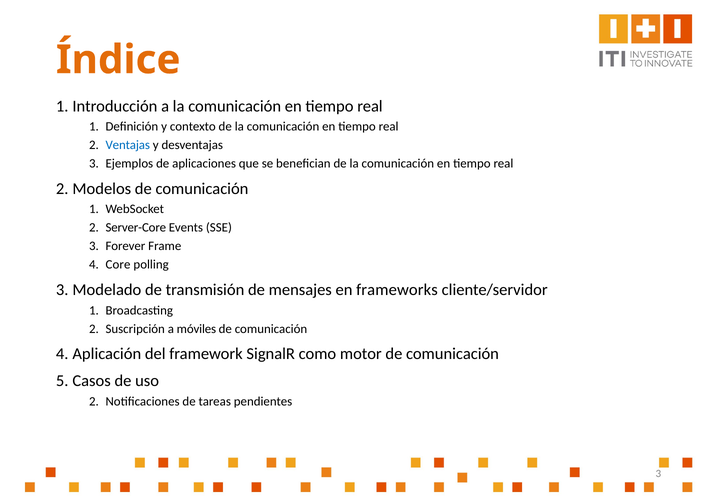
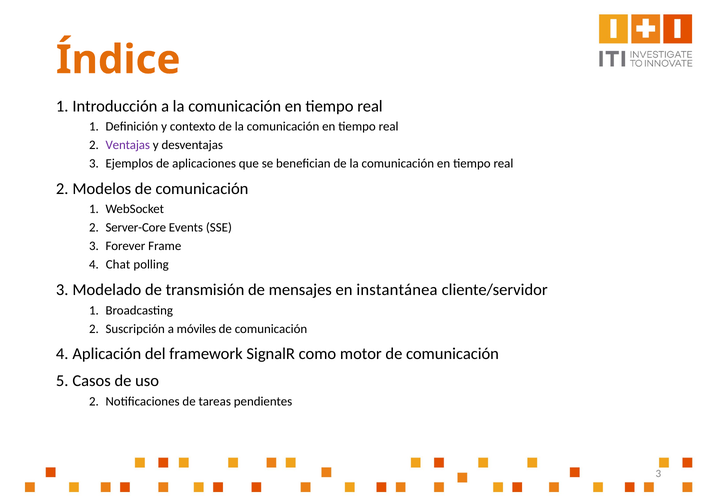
Ventajas colour: blue -> purple (128, 145)
Core: Core -> Chat (118, 265)
frameworks: frameworks -> instantánea (397, 290)
